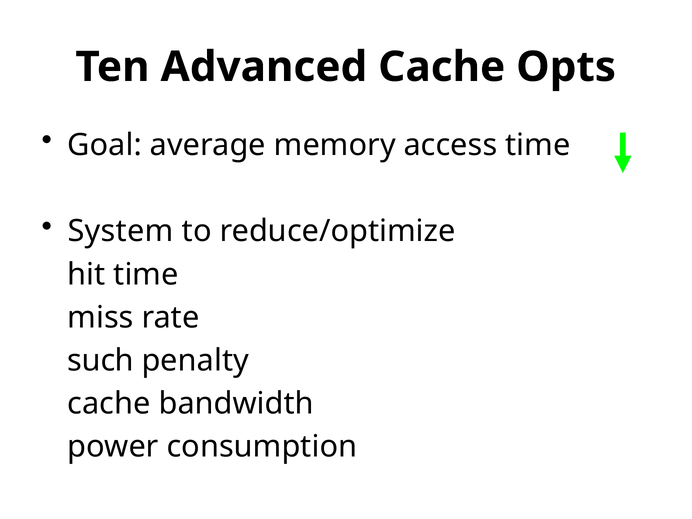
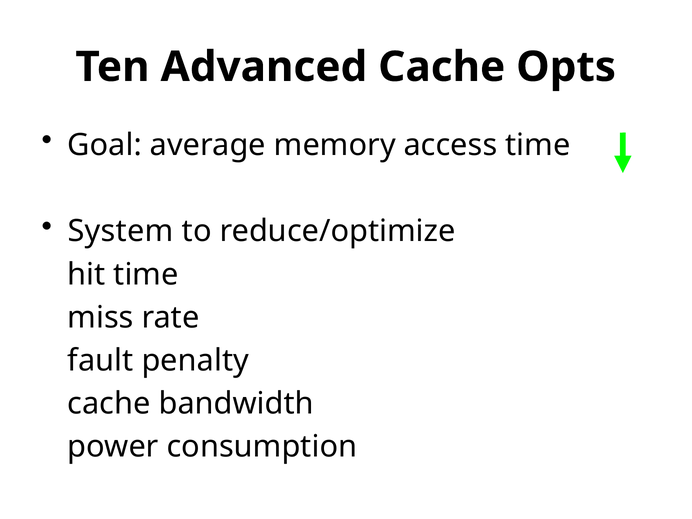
such: such -> fault (101, 361)
